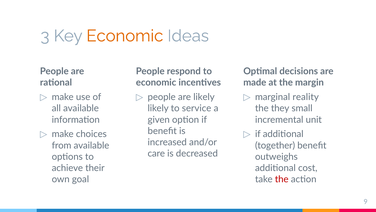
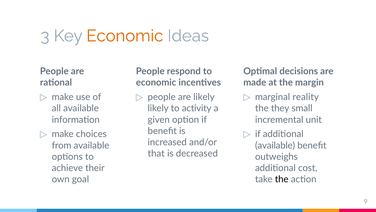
service: service -> activity (197, 108)
together: together -> available (275, 145)
care: care -> that (156, 153)
the colour: red -> black (282, 179)
